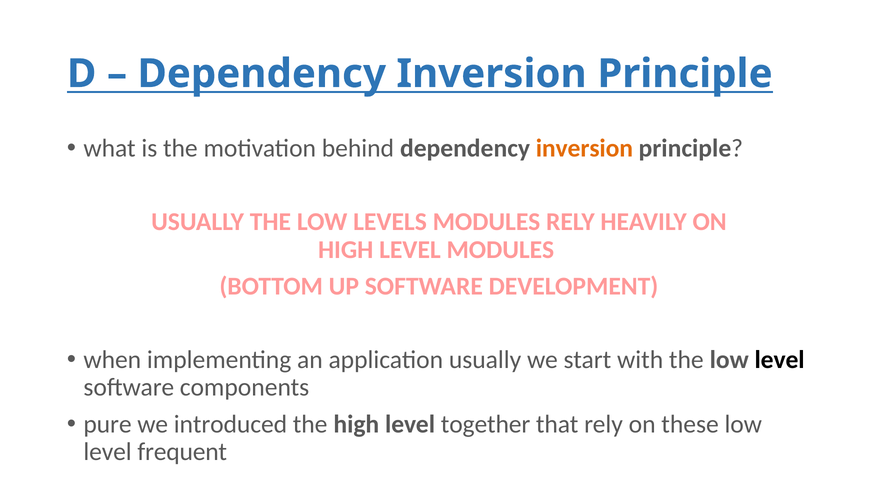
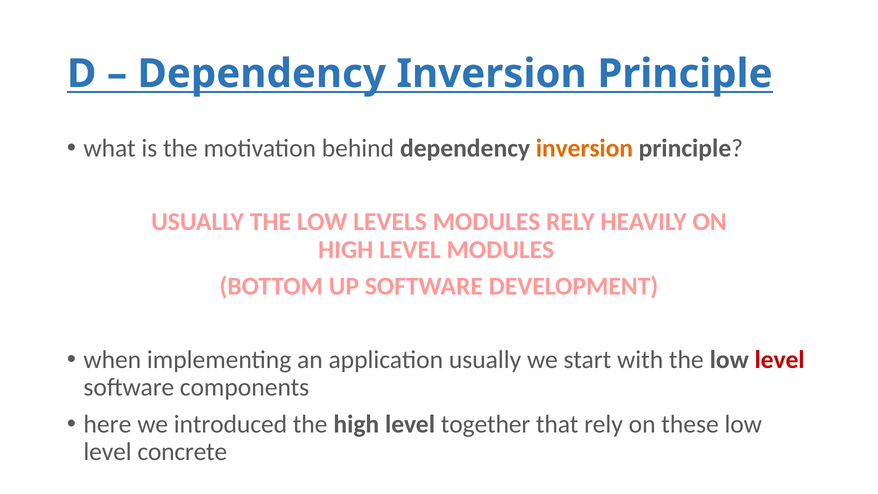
level colour: black -> red (780, 360)
pure: pure -> here (107, 424)
frequent: frequent -> concrete (182, 452)
